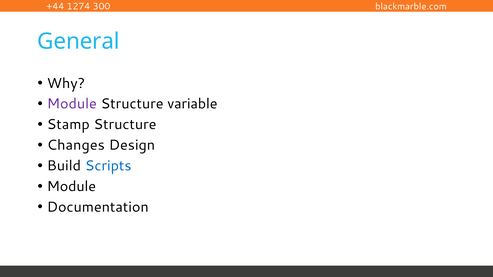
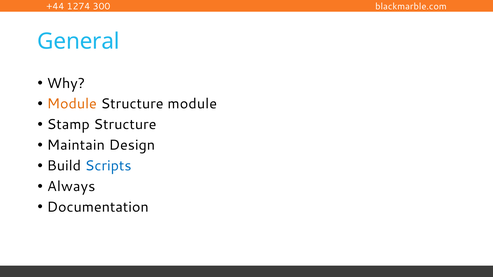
Module colour: purple -> orange (72, 104)
Structure variable: variable -> module (192, 104)
Changes: Changes -> Maintain (76, 145)
Module: Module -> Always (71, 187)
